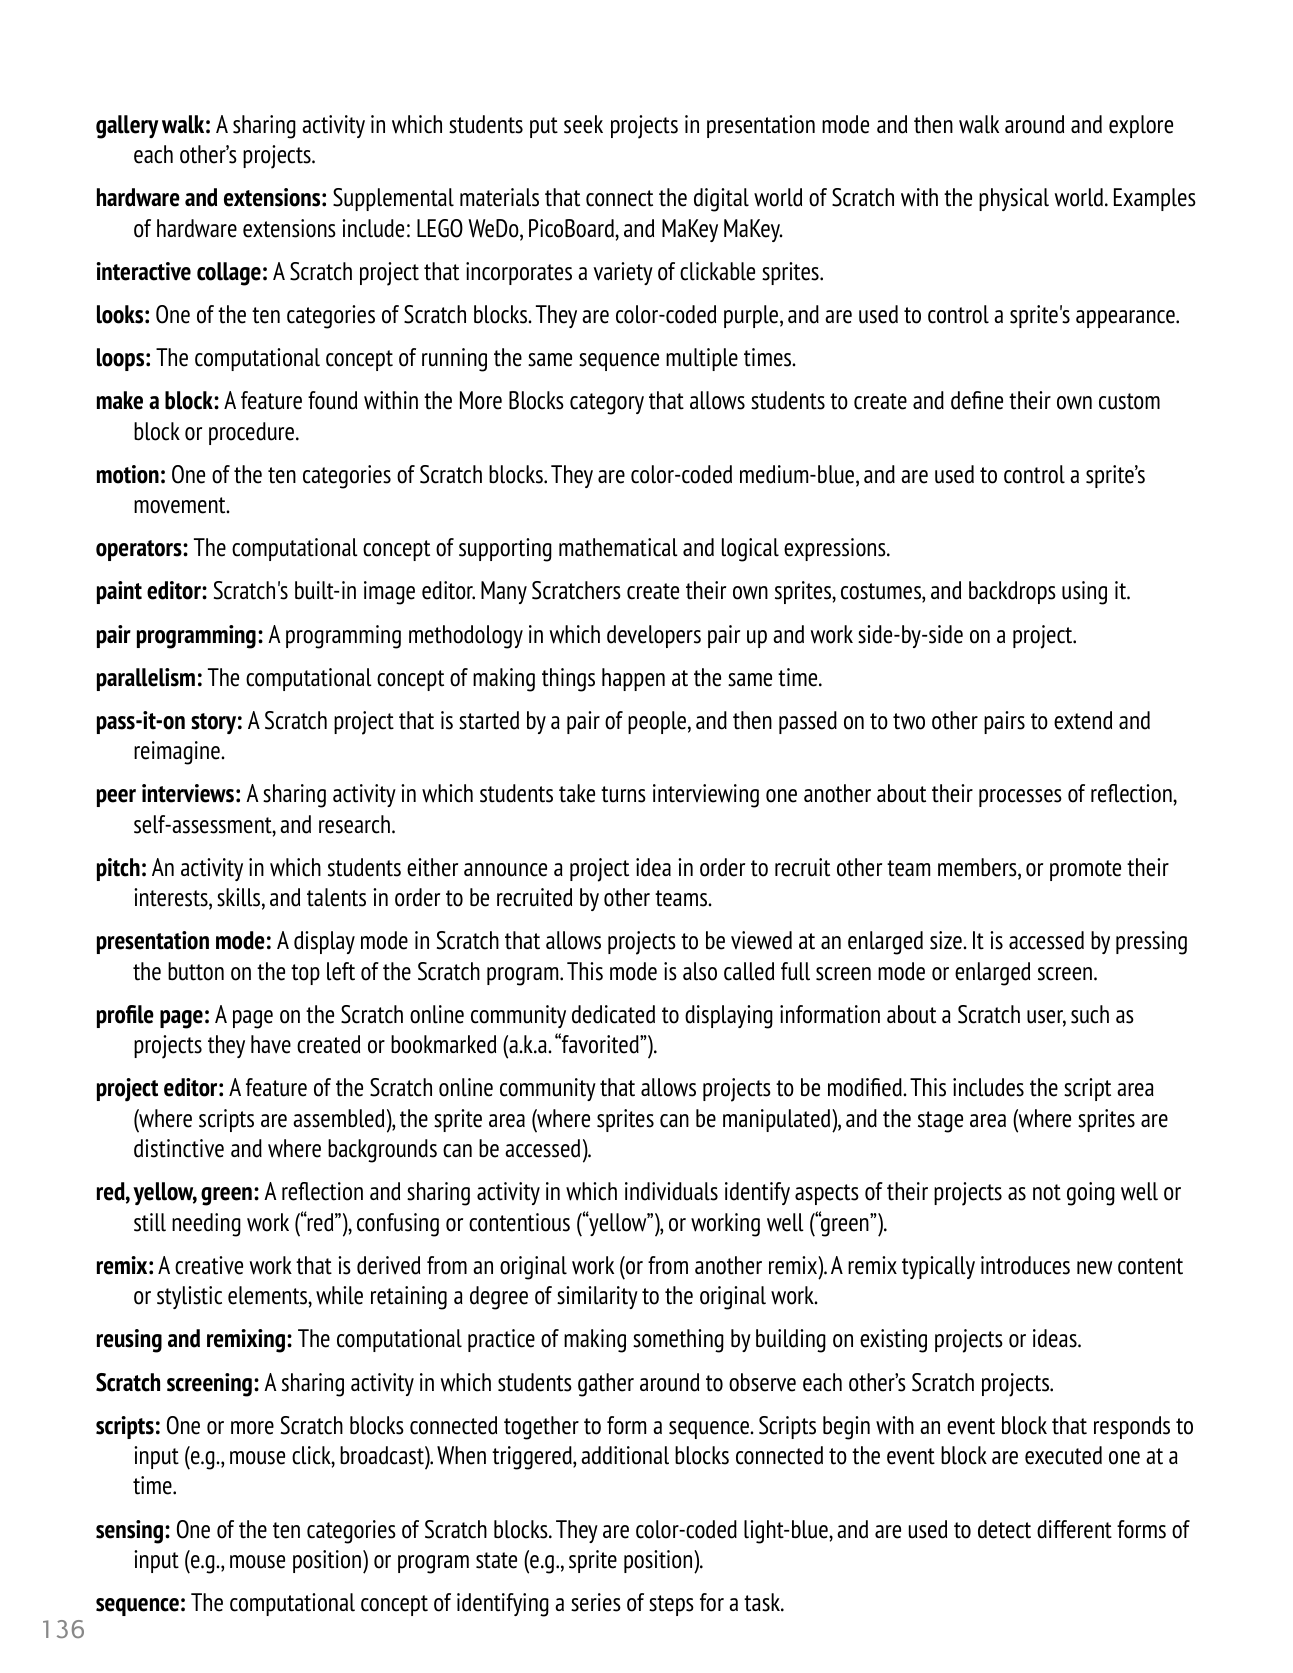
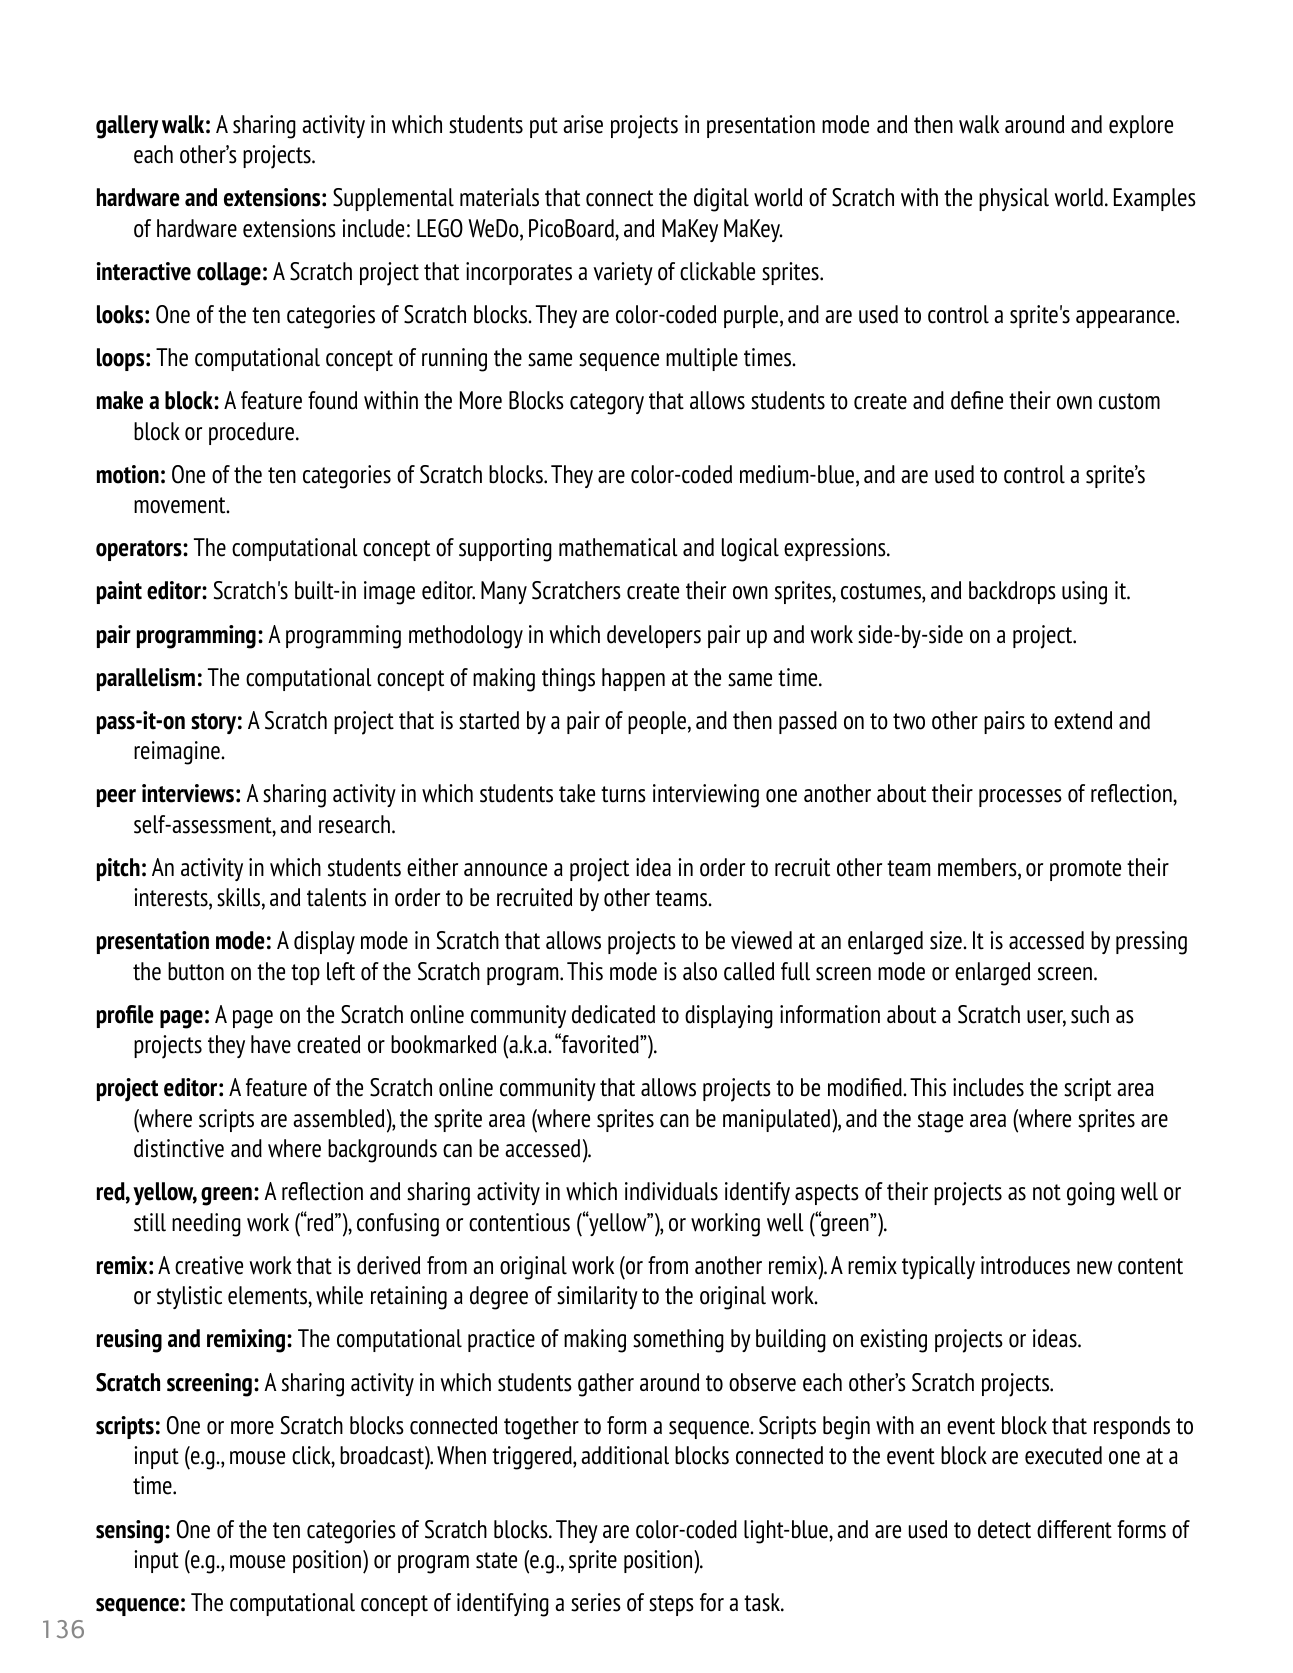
seek: seek -> arise (584, 125)
